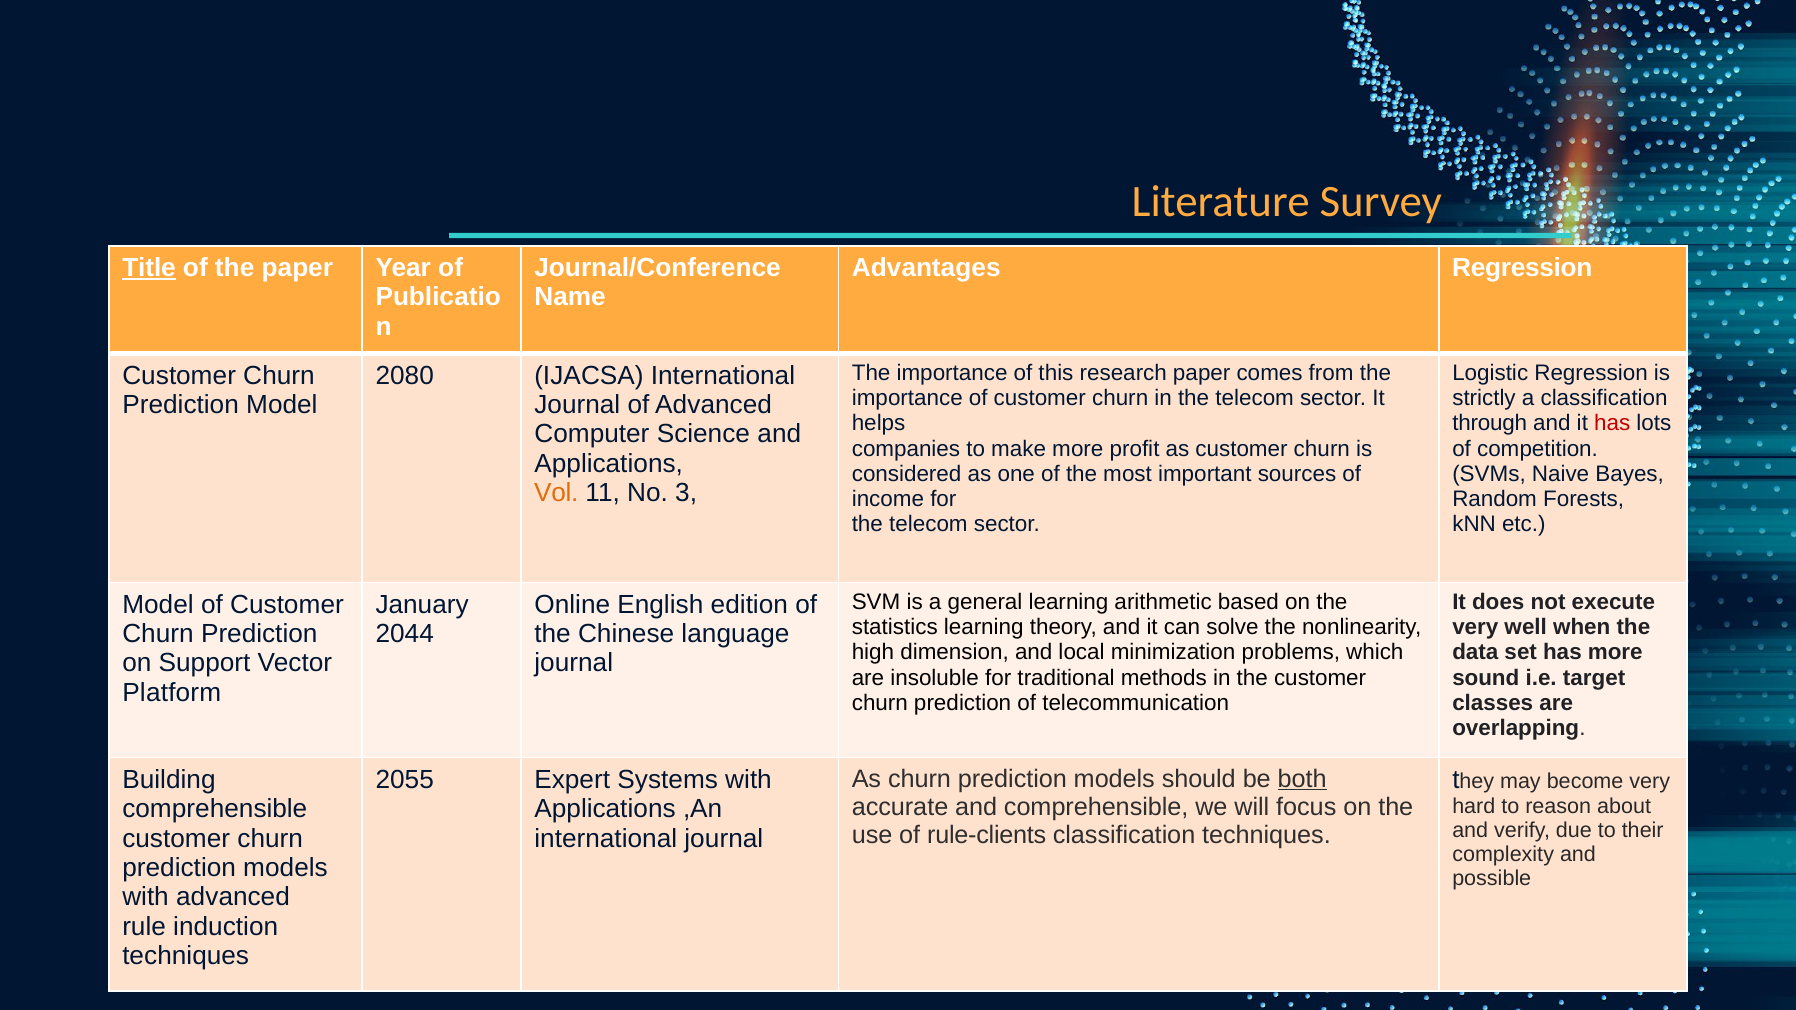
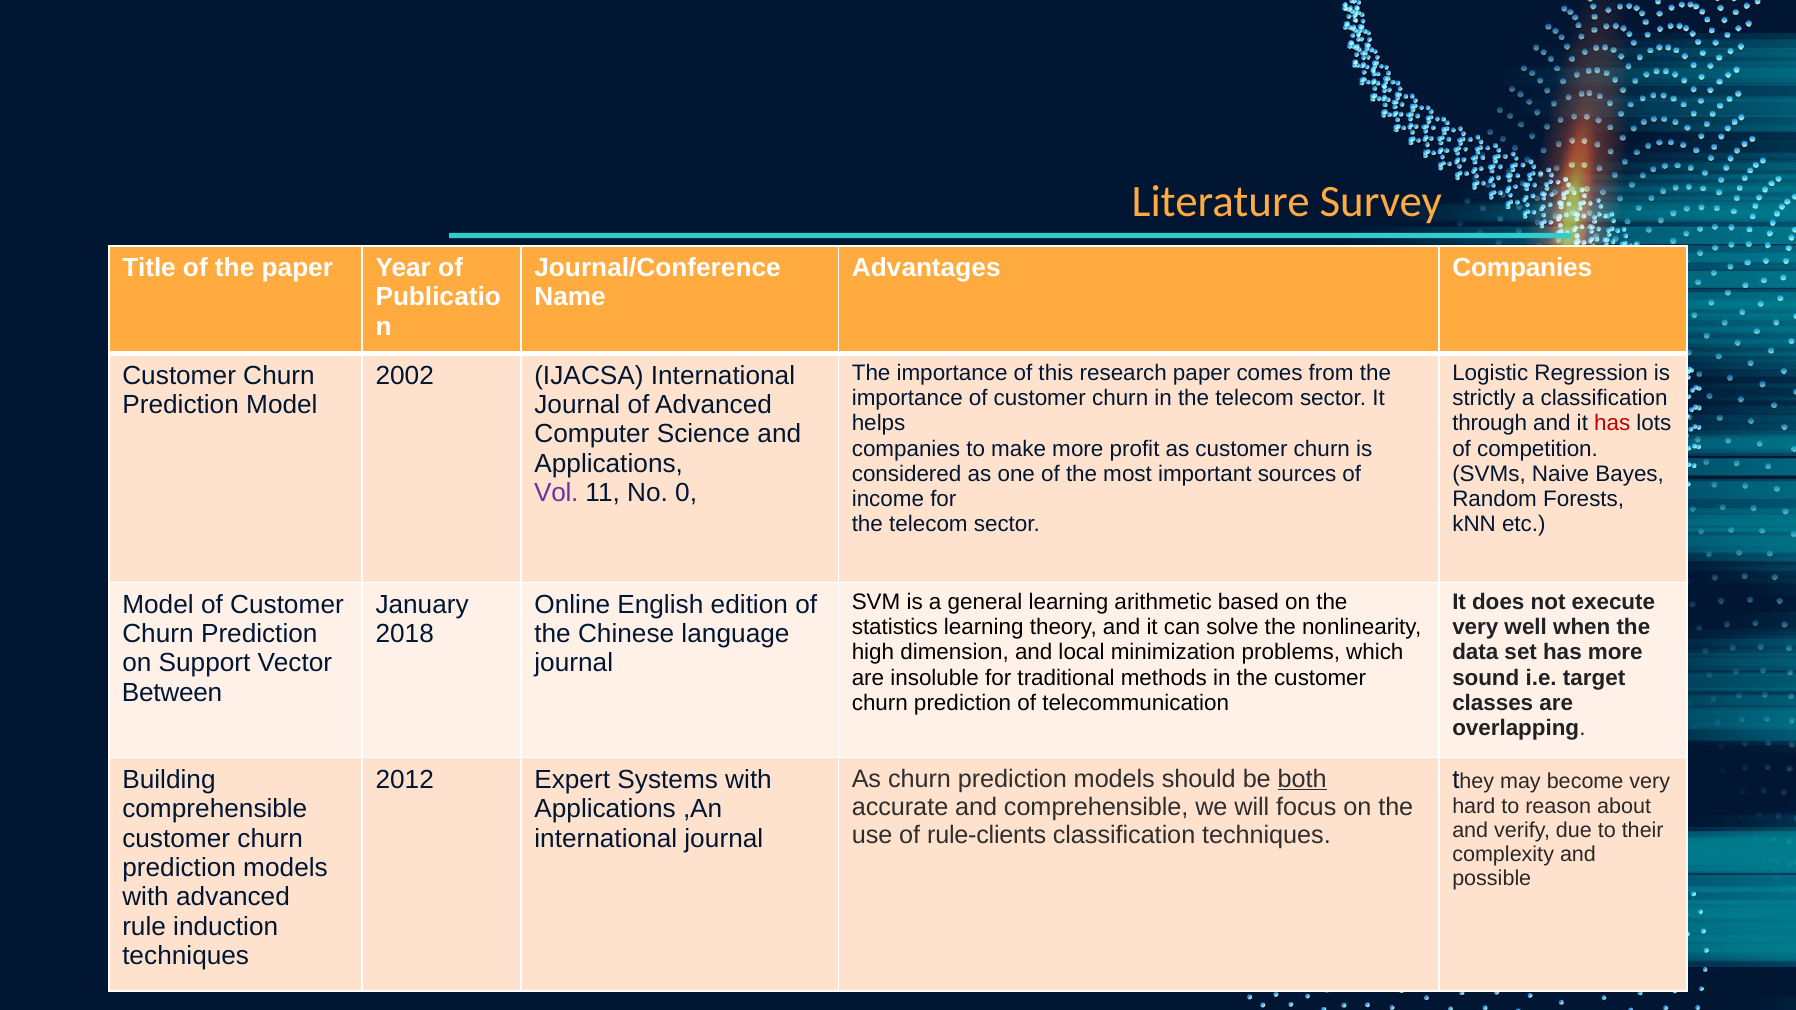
Title underline: present -> none (149, 268)
Advantages Regression: Regression -> Companies (1522, 268)
2080: 2080 -> 2002 (405, 376)
Vol colour: orange -> purple (556, 493)
3: 3 -> 0 (686, 493)
2044: 2044 -> 2018 (405, 634)
Platform: Platform -> Between (172, 693)
2055: 2055 -> 2012 (405, 780)
